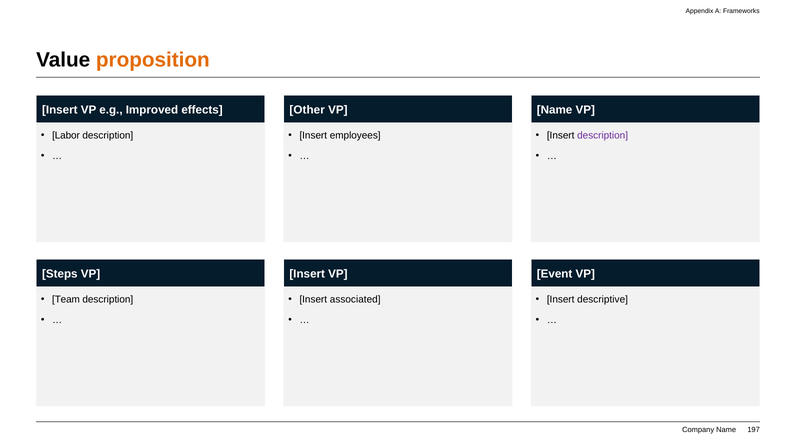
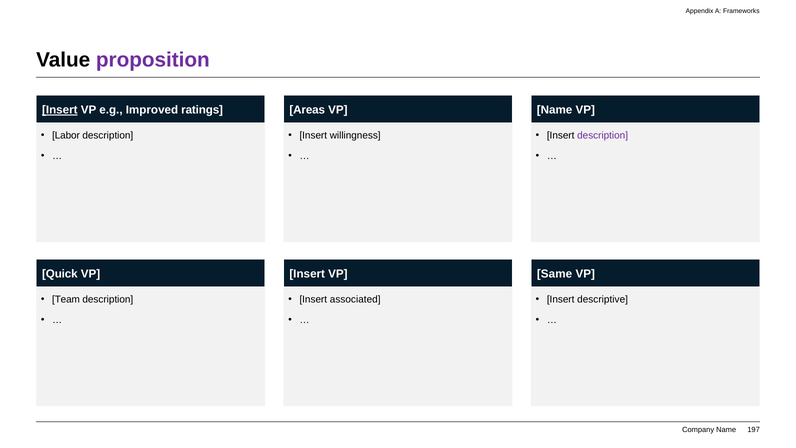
proposition colour: orange -> purple (153, 60)
Insert underline: none -> present (60, 110)
effects: effects -> ratings (202, 110)
Other: Other -> Areas (307, 110)
employees: employees -> willingness (355, 136)
Steps: Steps -> Quick (60, 274)
Event: Event -> Same (555, 274)
